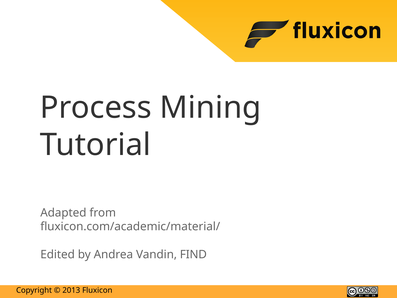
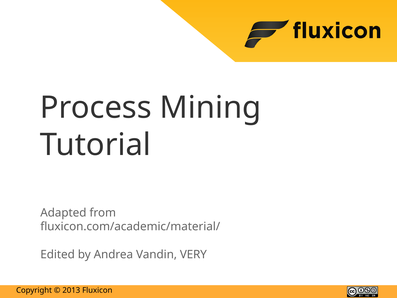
FIND: FIND -> VERY (193, 254)
